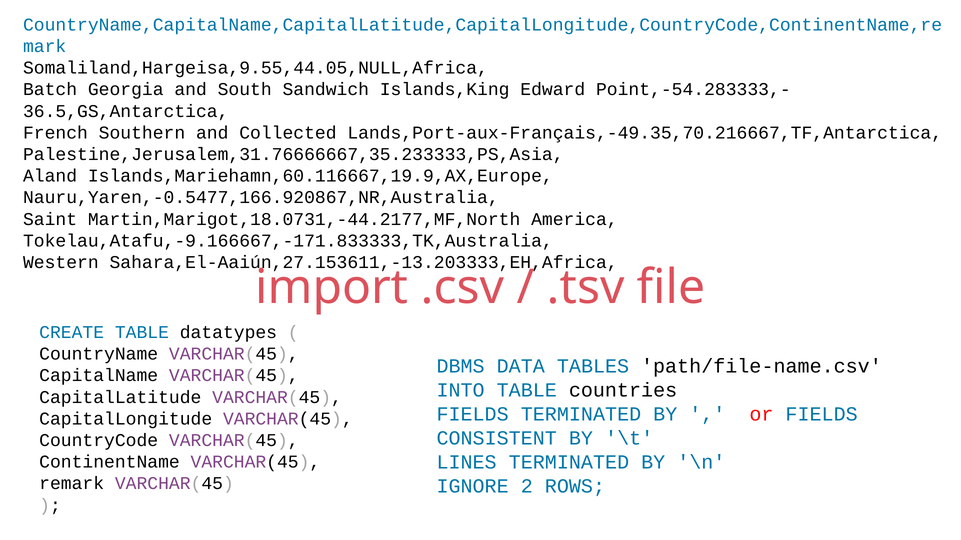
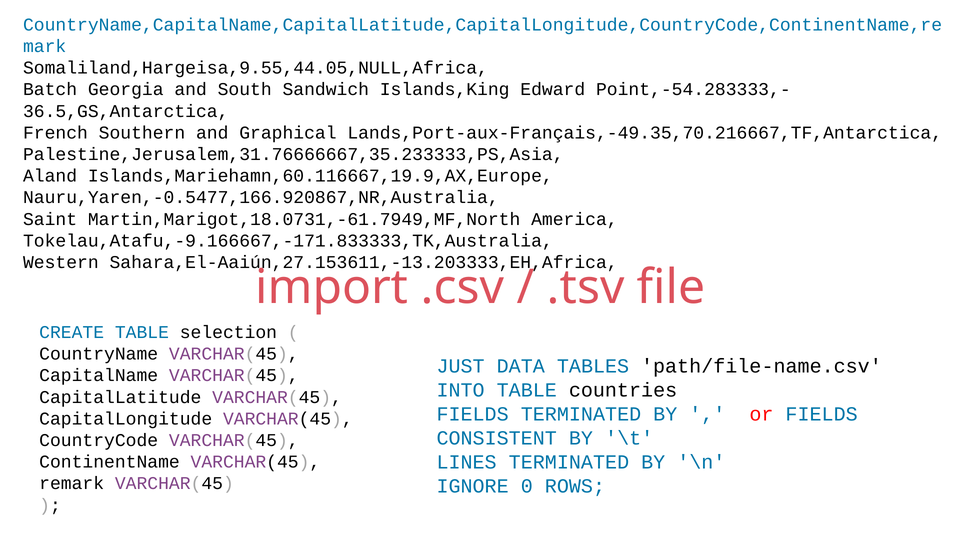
Collected: Collected -> Graphical (288, 133)
Martin,Marigot,18.0731,-44.2177,MF,North: Martin,Marigot,18.0731,-44.2177,MF,North -> Martin,Marigot,18.0731,-61.7949,MF,North (304, 219)
datatypes: datatypes -> selection (228, 333)
DBMS: DBMS -> JUST (461, 367)
2: 2 -> 0 (527, 487)
